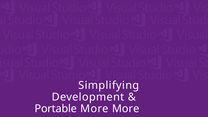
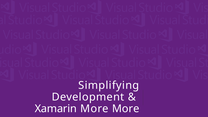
Portable: Portable -> Xamarin (56, 109)
